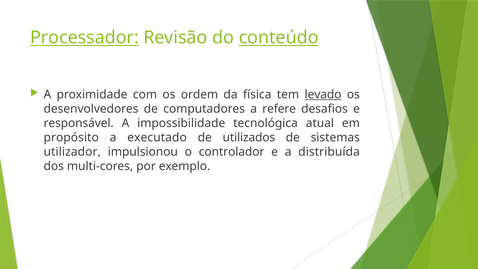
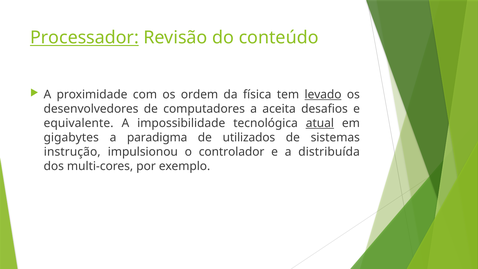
conteúdo underline: present -> none (279, 38)
refere: refere -> aceita (279, 109)
responsável: responsável -> equivalente (79, 123)
atual underline: none -> present (320, 123)
propósito: propósito -> gigabytes (71, 138)
executado: executado -> paradigma (157, 138)
utilizador: utilizador -> instrução (72, 152)
